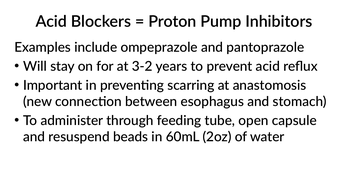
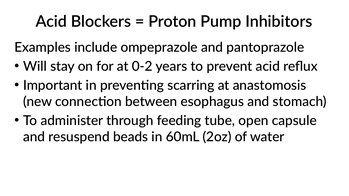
3-2: 3-2 -> 0-2 (142, 67)
